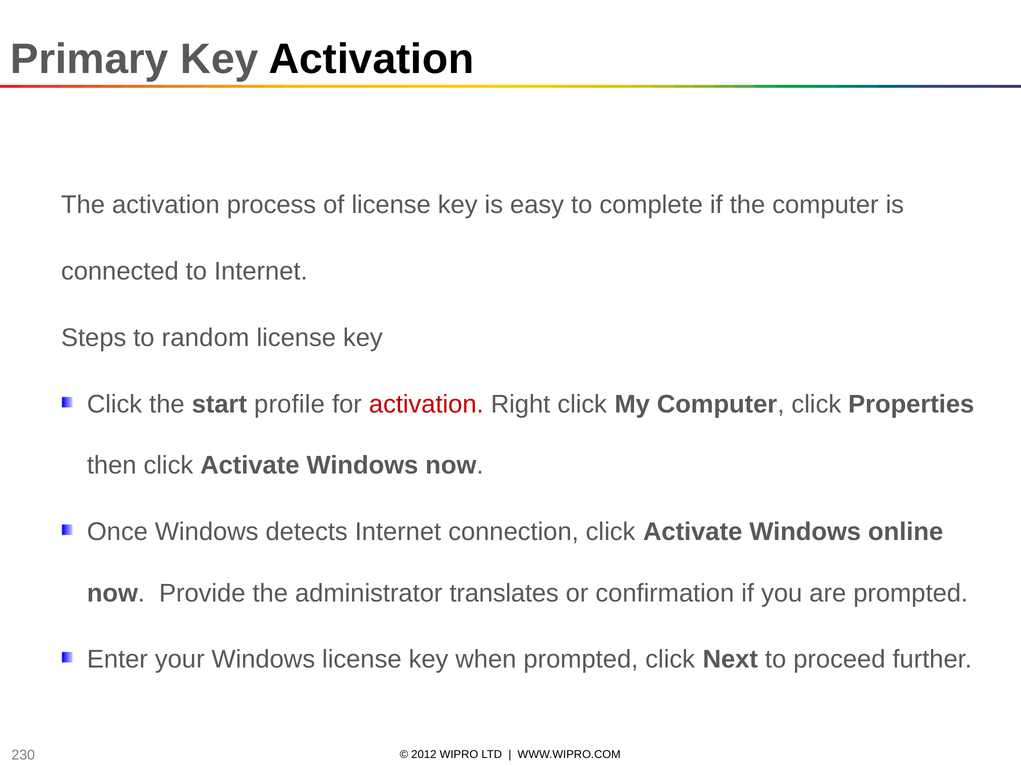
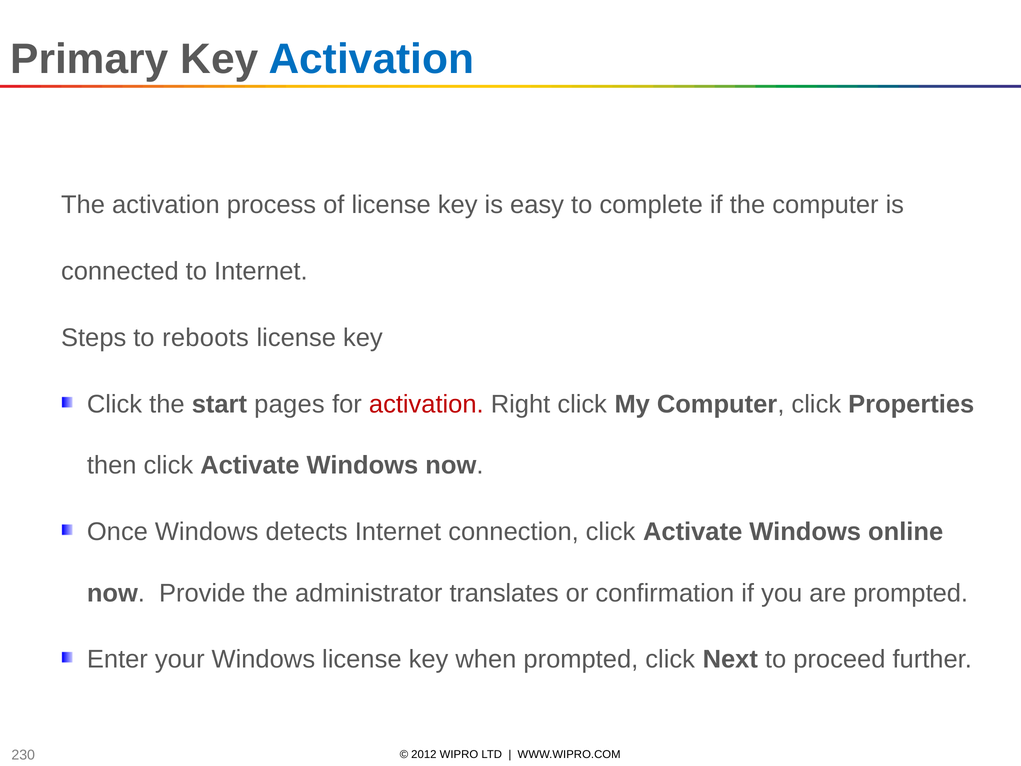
Activation colour: black -> blue (371, 59)
random: random -> reboots (205, 338)
profile: profile -> pages (289, 404)
